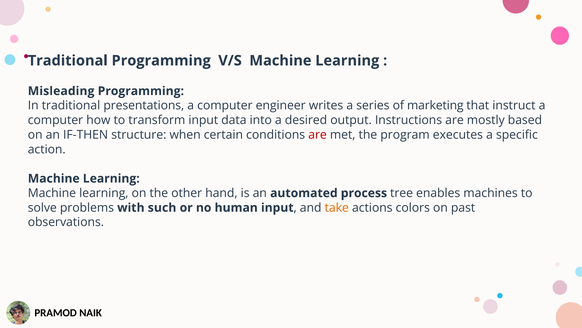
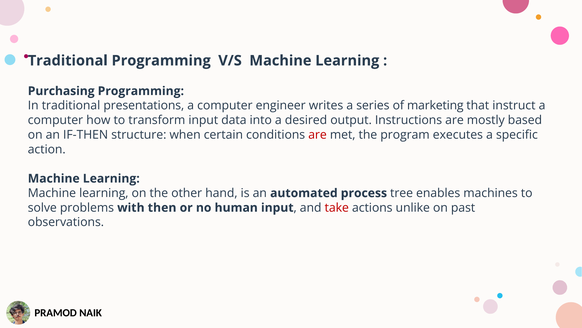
Misleading: Misleading -> Purchasing (61, 91)
such: such -> then (162, 207)
take colour: orange -> red (337, 207)
colors: colors -> unlike (413, 207)
